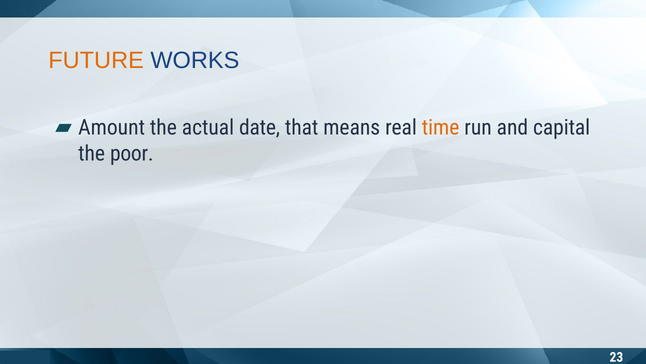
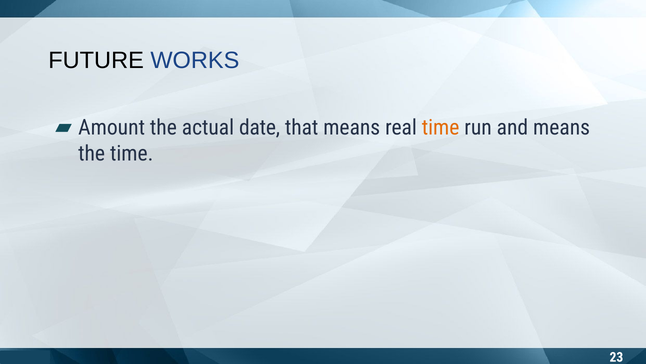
FUTURE colour: orange -> black (96, 60)
and capital: capital -> means (562, 128)
the poor: poor -> time (132, 153)
